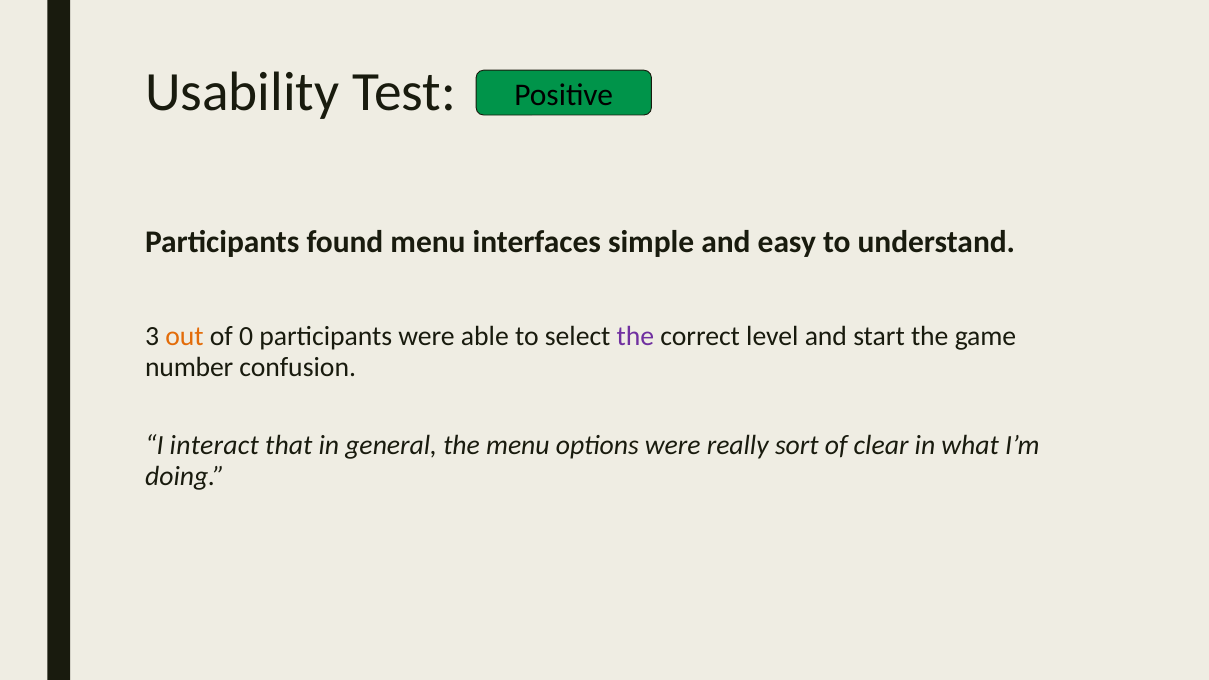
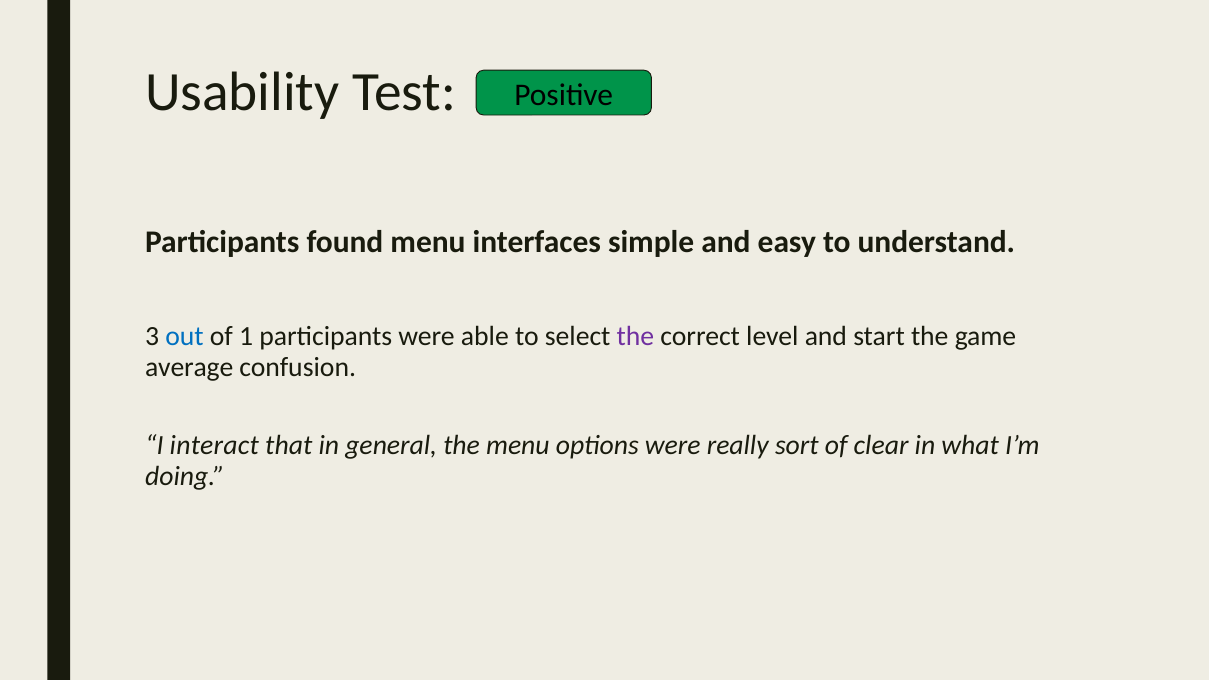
out colour: orange -> blue (184, 337)
0: 0 -> 1 (246, 337)
number: number -> average (189, 368)
